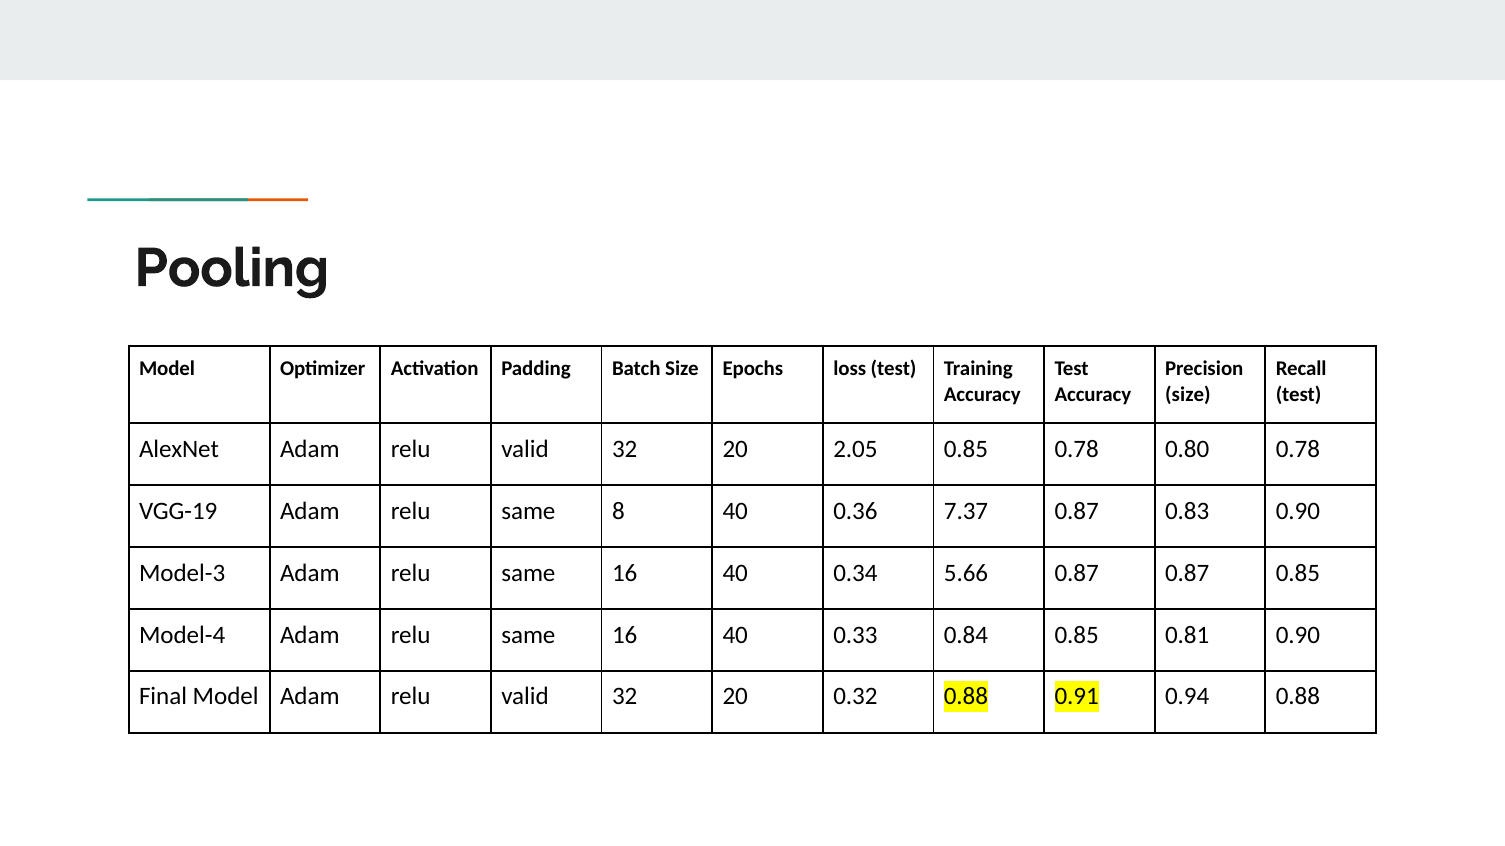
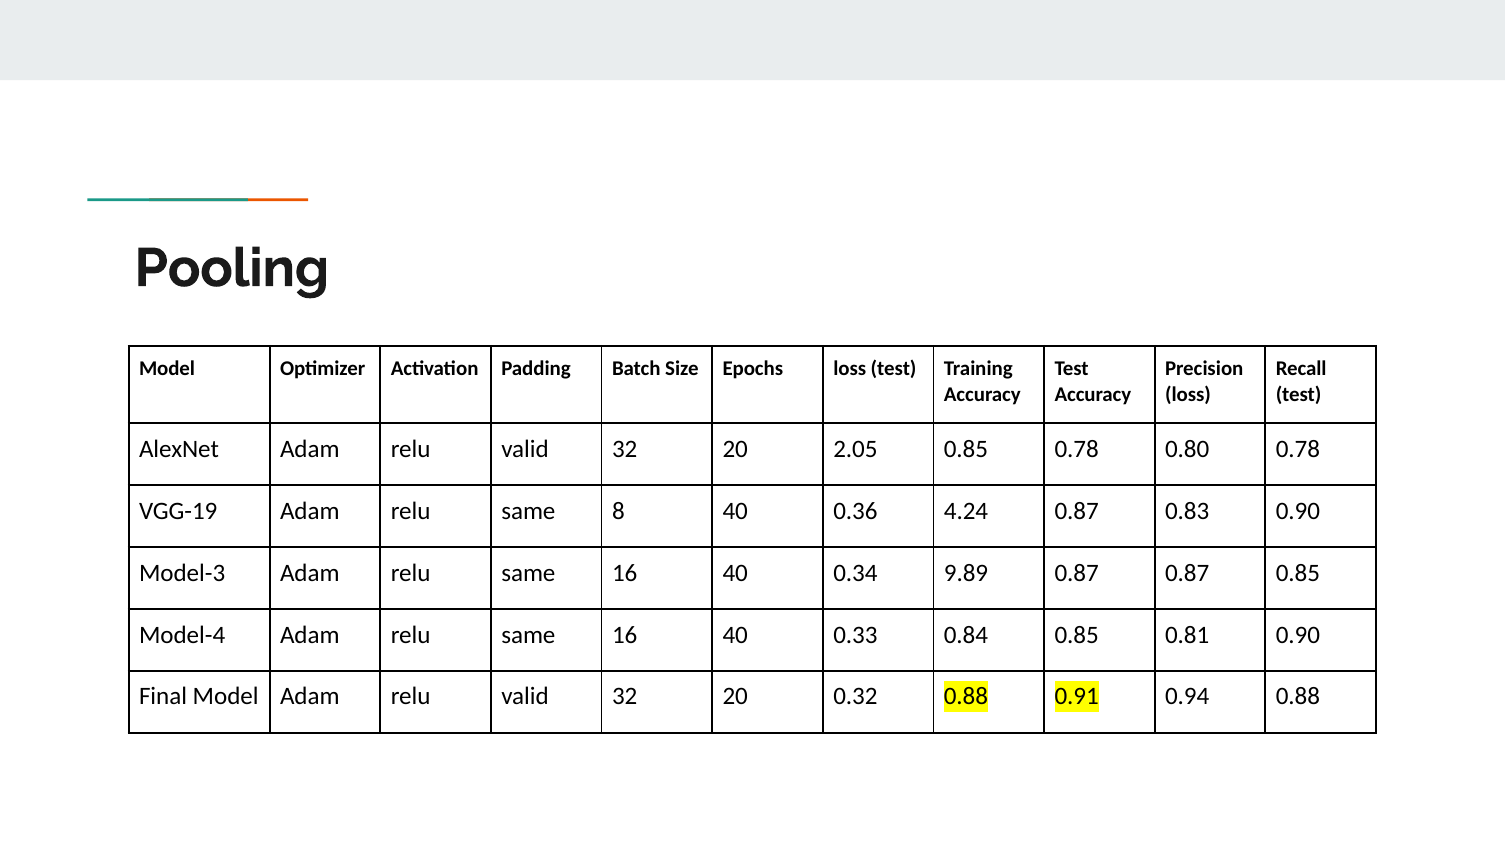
size: size -> loss (1188, 395)
7.37: 7.37 -> 4.24 (966, 511)
5.66: 5.66 -> 9.89 (966, 573)
